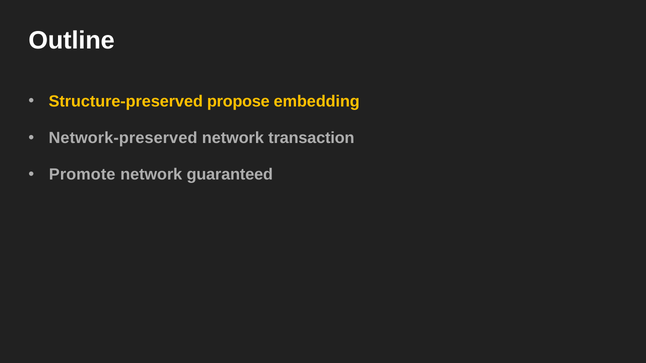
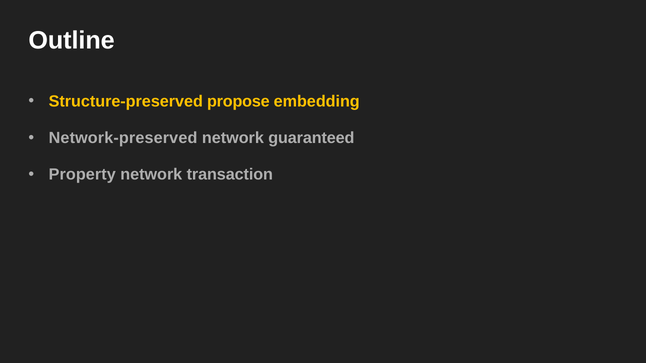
transaction: transaction -> guaranteed (311, 138)
Promote: Promote -> Property (82, 175)
guaranteed: guaranteed -> transaction (230, 175)
